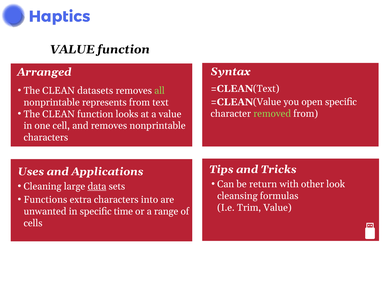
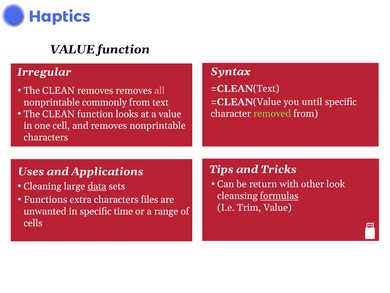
Arranged: Arranged -> Irregular (44, 72)
CLEAN datasets: datasets -> removes (95, 90)
all colour: light green -> pink (160, 90)
open: open -> until (312, 102)
represents: represents -> commonly (104, 102)
formulas underline: none -> present (279, 196)
into: into -> files (150, 199)
